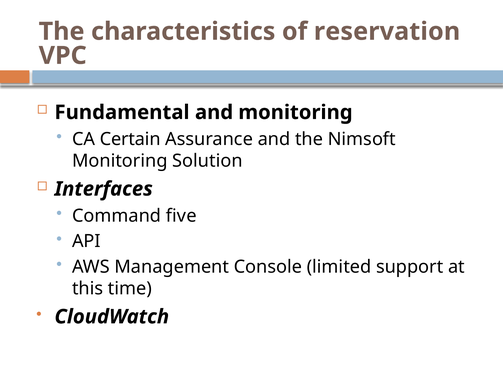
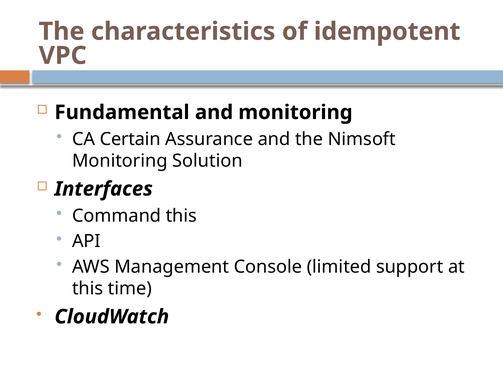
reservation: reservation -> idempotent (387, 32)
Command five: five -> this (181, 216)
